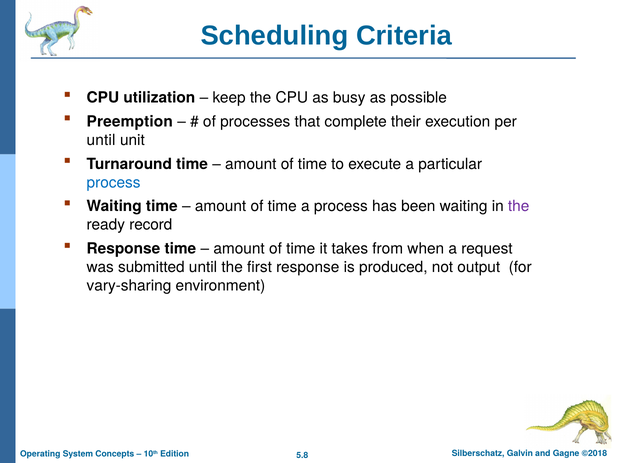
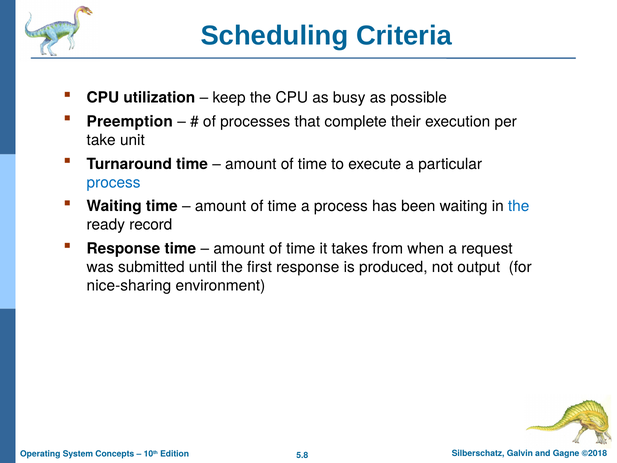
until: until -> take (101, 140)
the colour: purple -> blue (519, 206)
vary-sharing: vary-sharing -> nice-sharing (129, 286)
